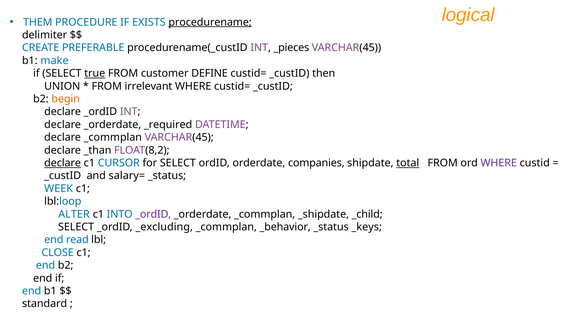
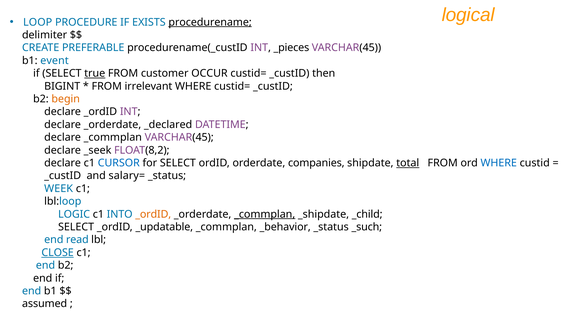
THEM: THEM -> LOOP (38, 22)
make: make -> event (55, 61)
DEFINE: DEFINE -> OCCUR (209, 74)
UNION: UNION -> BIGINT (62, 86)
_required: _required -> _declared (168, 125)
_than: _than -> _seek (98, 150)
declare underline: present -> none (63, 163)
WHERE colour: purple -> blue (499, 163)
ALTER: ALTER -> LOGIC (74, 215)
_ordID colour: purple -> orange (153, 215)
_commplan underline: none -> present (265, 215)
_excluding: _excluding -> _updatable (164, 227)
_keys: _keys -> _such (367, 227)
CLOSE underline: none -> present (58, 253)
standard: standard -> assumed (45, 304)
